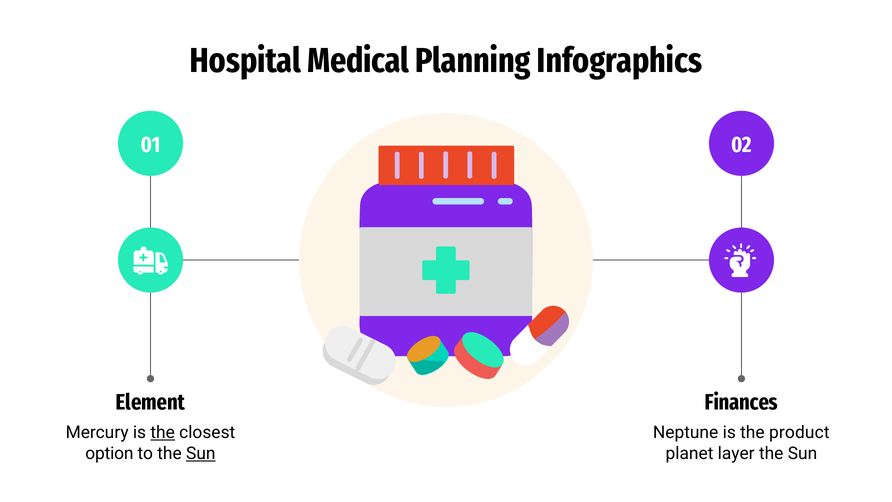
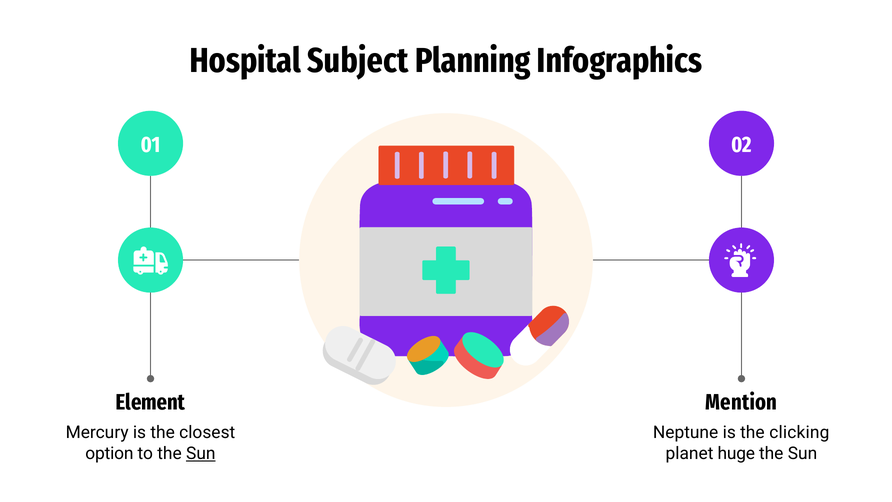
Medical: Medical -> Subject (358, 61)
Finances: Finances -> Mention (741, 402)
the underline: present -> none (163, 432)
product: product -> clicking (799, 432)
layer: layer -> huge (736, 453)
